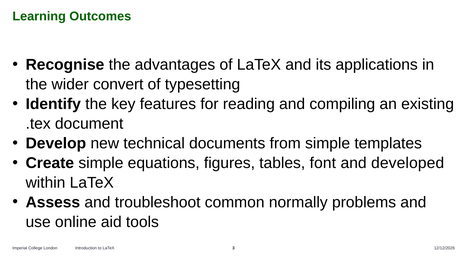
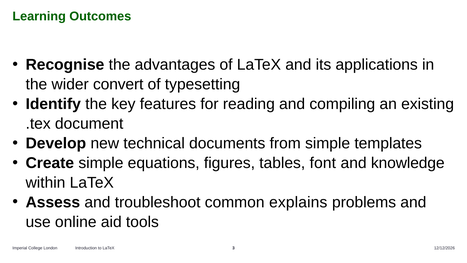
developed: developed -> knowledge (408, 163)
normally: normally -> explains (298, 202)
